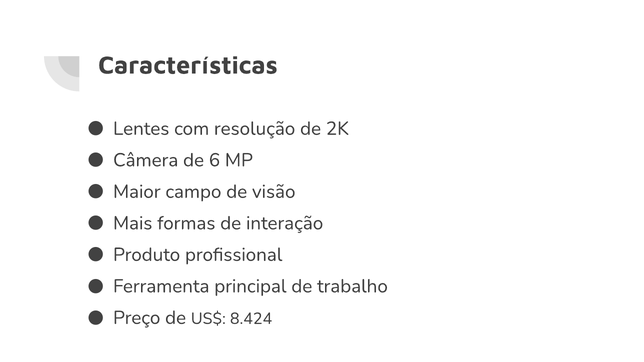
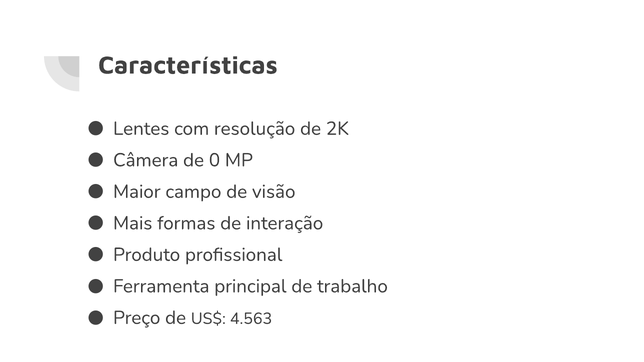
6: 6 -> 0 (214, 160)
8.424: 8.424 -> 4.563 (251, 319)
